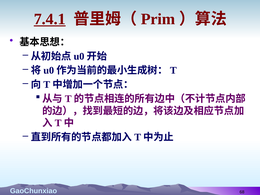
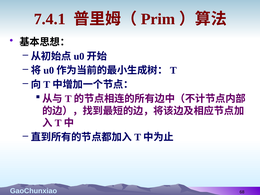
7.4.1 underline: present -> none (50, 19)
